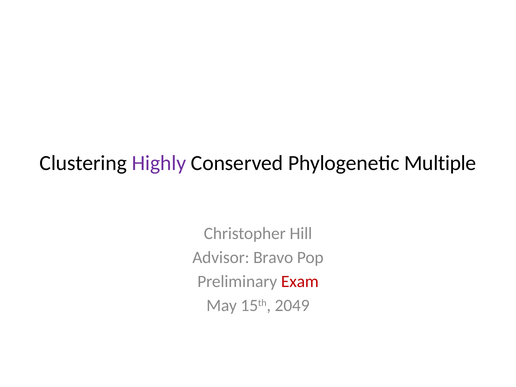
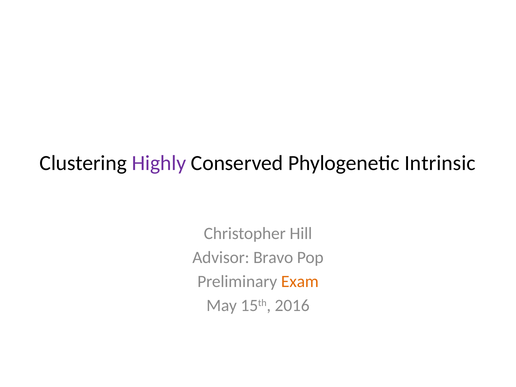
Multiple: Multiple -> Intrinsic (440, 163)
Exam colour: red -> orange (300, 282)
2049: 2049 -> 2016 (292, 306)
